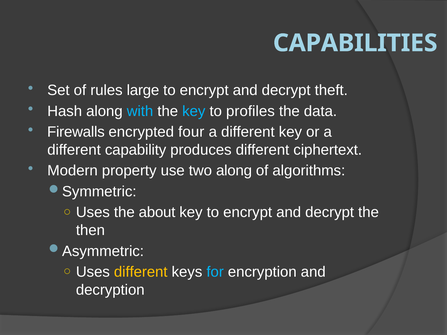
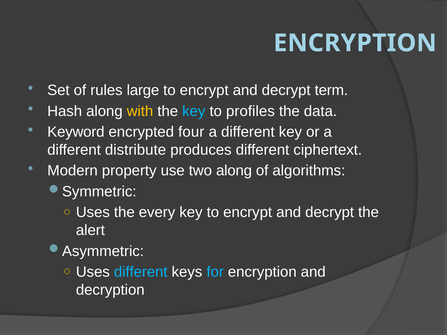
CAPABILITIES: CAPABILITIES -> ENCRYPTION (355, 43)
theft: theft -> term (331, 90)
with colour: light blue -> yellow (140, 111)
Firewalls: Firewalls -> Keyword (76, 132)
capability: capability -> distribute (136, 150)
about: about -> every (157, 213)
then: then -> alert (90, 230)
different colour: yellow -> light blue (141, 272)
